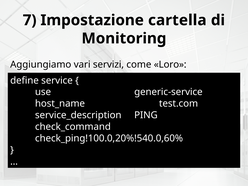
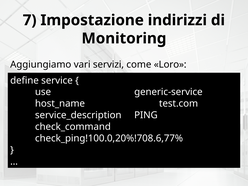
cartella: cartella -> indirizzi (177, 20)
check_ping!100.0,20%!540.0,60%: check_ping!100.0,20%!540.0,60% -> check_ping!100.0,20%!708.6,77% (109, 138)
